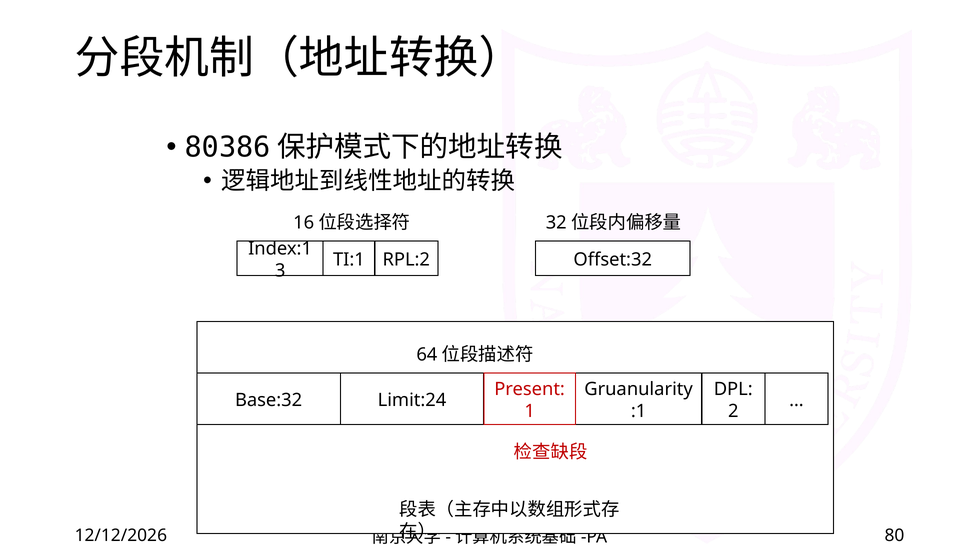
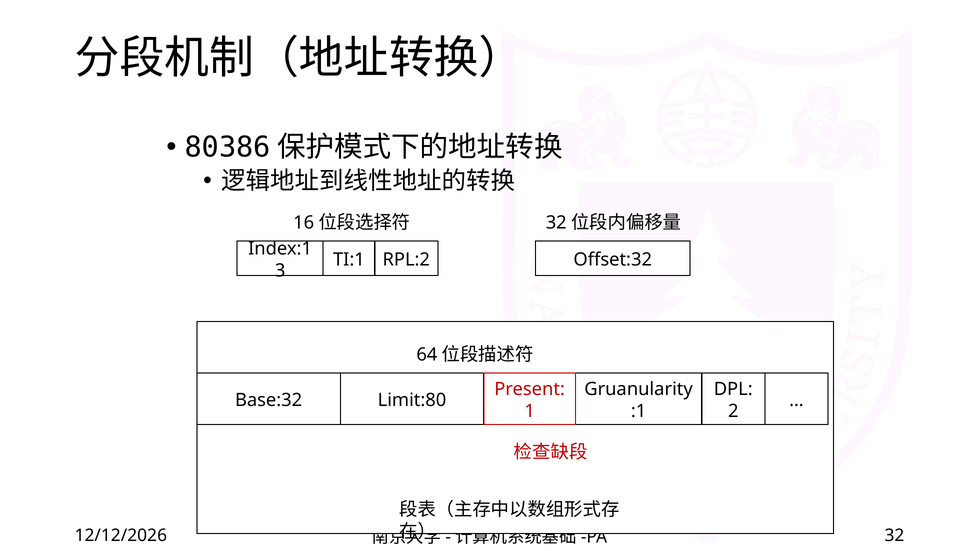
Limit:24: Limit:24 -> Limit:80 (412, 400)
80: 80 -> 32 (894, 535)
